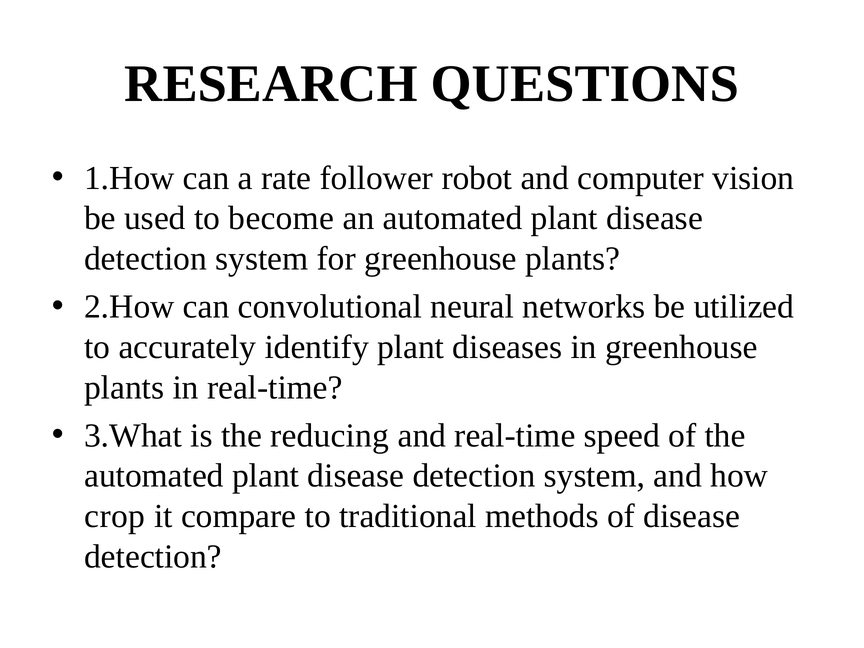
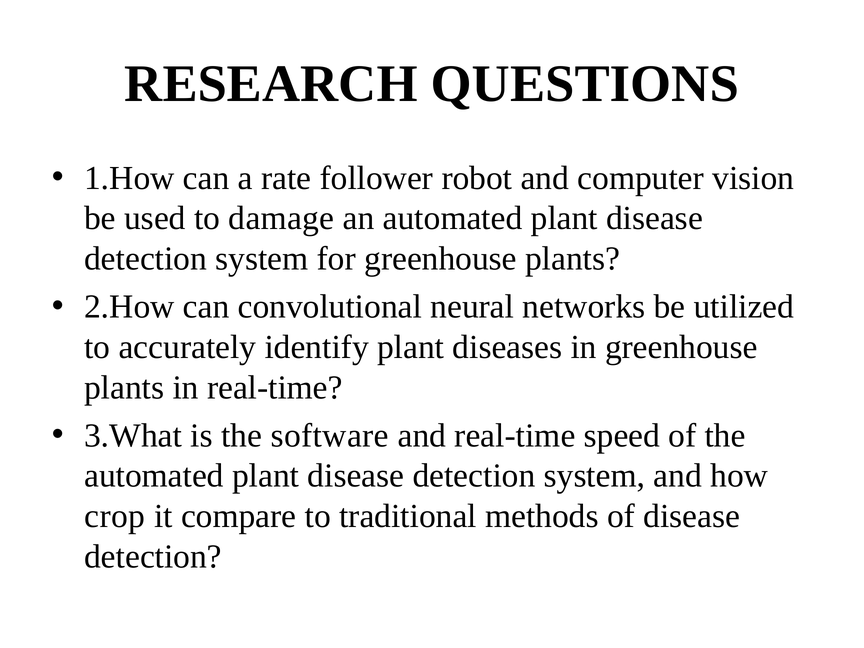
become: become -> damage (281, 218)
reducing: reducing -> software (330, 435)
